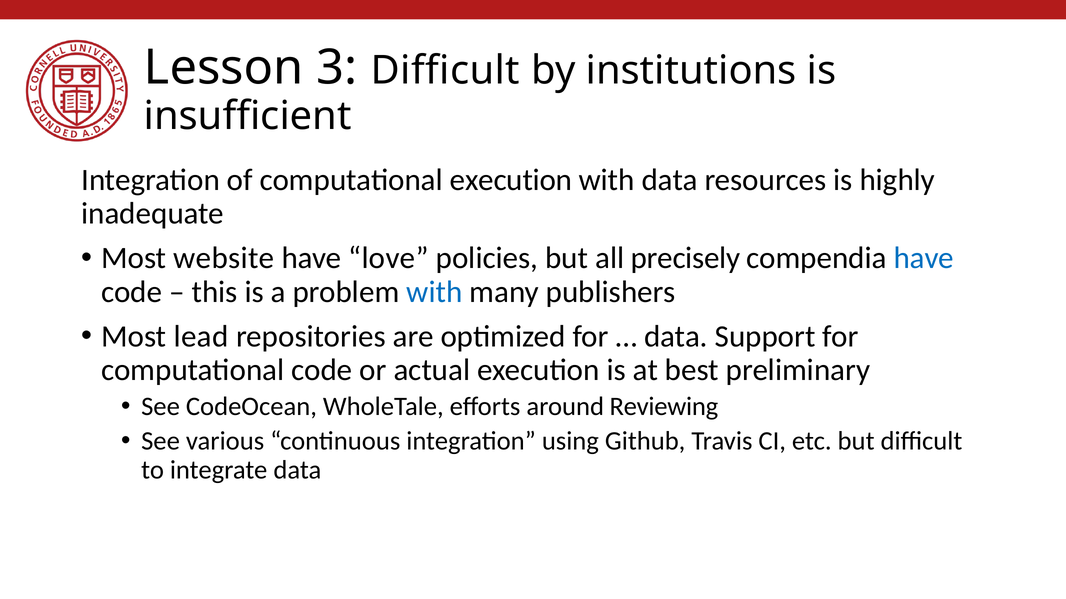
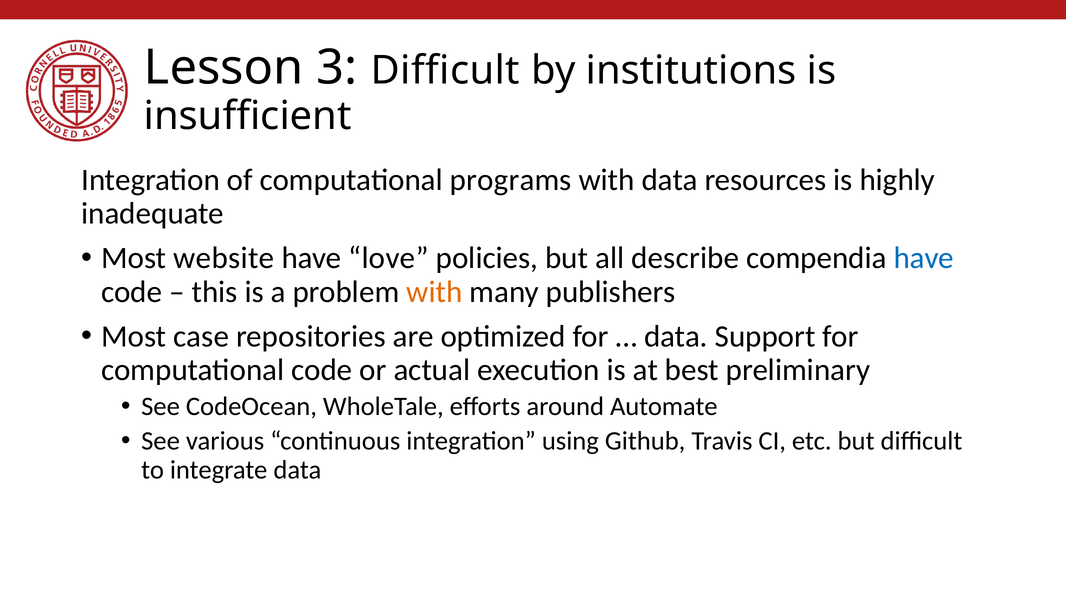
computational execution: execution -> programs (511, 180)
precisely: precisely -> describe (685, 259)
with colour: blue -> orange (434, 292)
lead: lead -> case (201, 337)
Reviewing: Reviewing -> Automate (664, 407)
